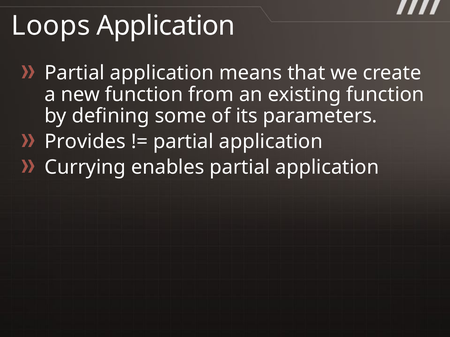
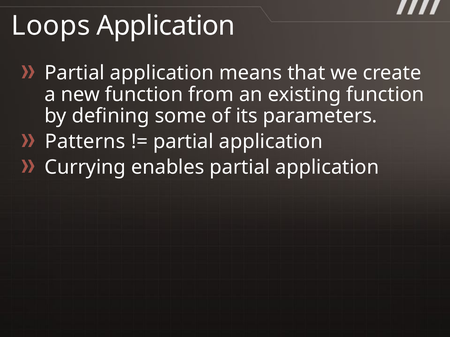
Provides: Provides -> Patterns (85, 142)
